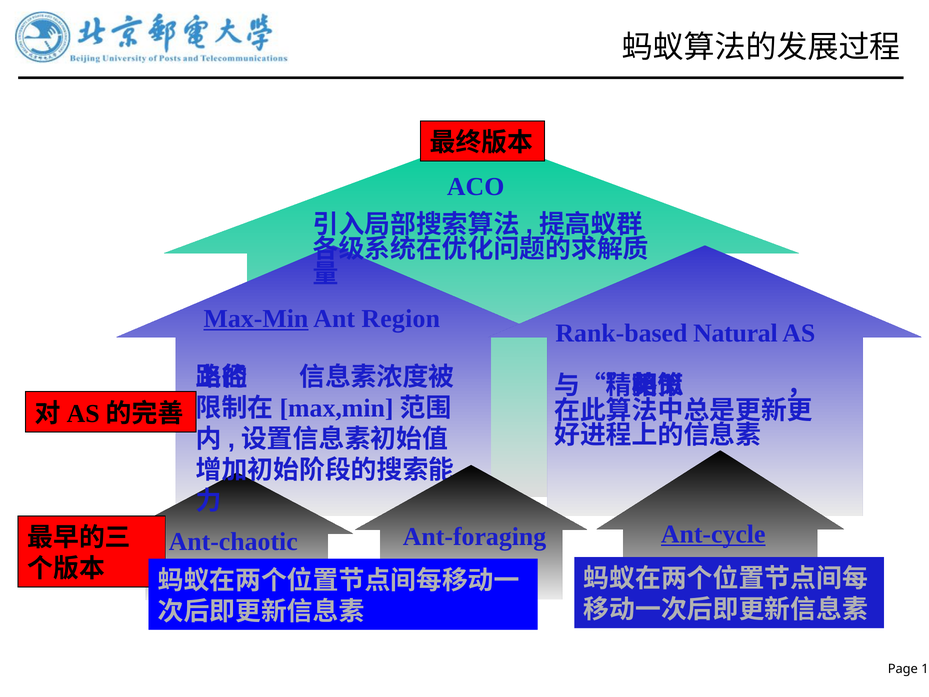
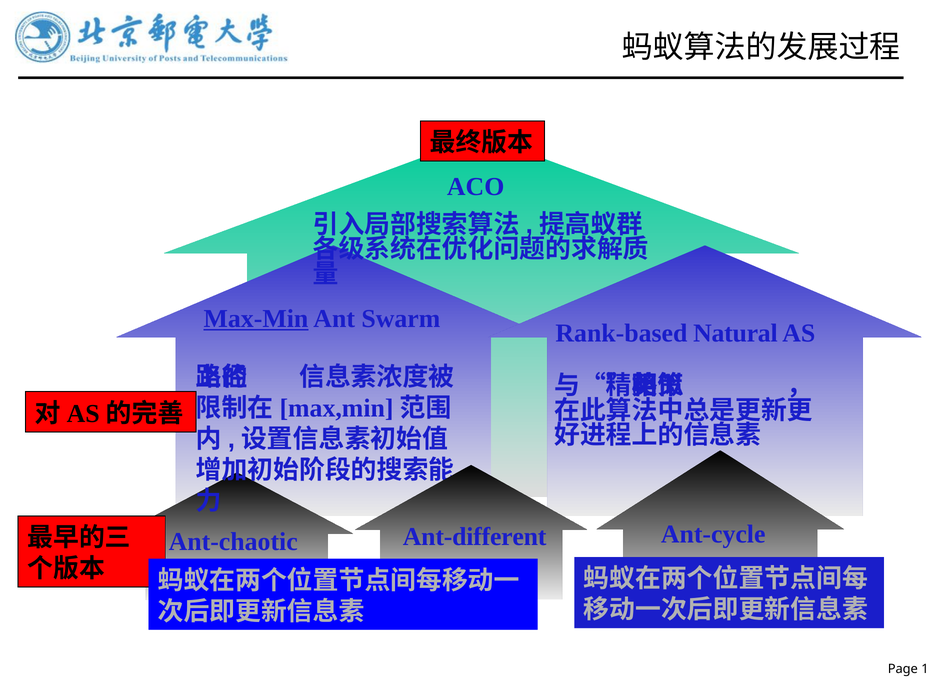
Region: Region -> Swarm (401, 318)
Ant-cycle underline: present -> none (713, 534)
Ant-foraging: Ant-foraging -> Ant-different (475, 537)
